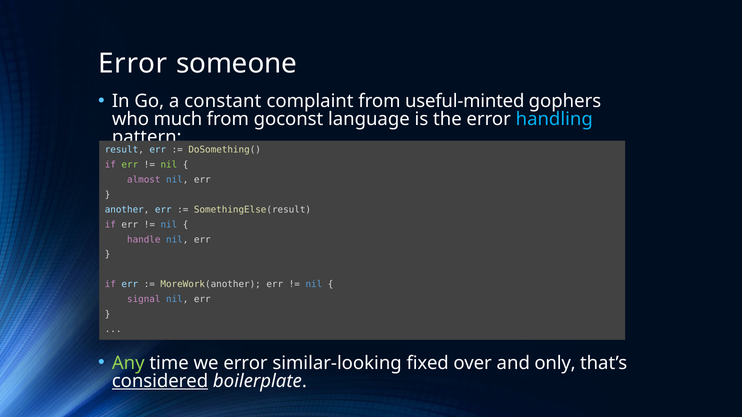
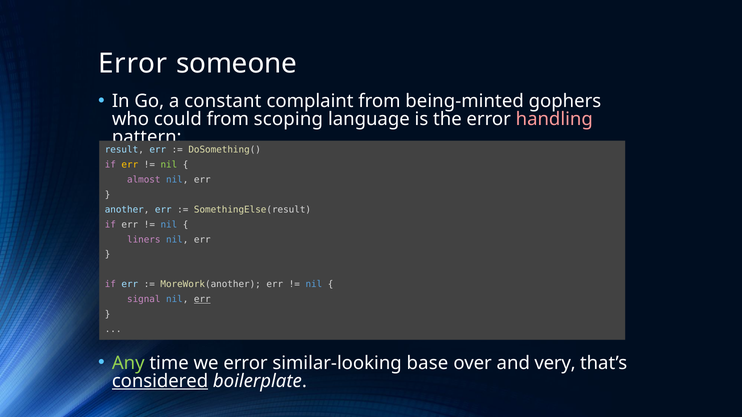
useful-minted: useful-minted -> being-minted (465, 101)
much: much -> could (178, 119)
goconst: goconst -> scoping (288, 119)
handling colour: light blue -> pink (554, 119)
err colour: light green -> yellow (130, 165)
handle: handle -> liners (144, 240)
err underline: none -> present (202, 300)
fixed: fixed -> base (427, 363)
only: only -> very (555, 363)
